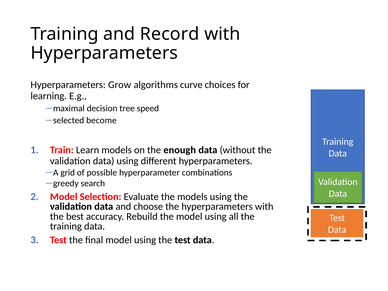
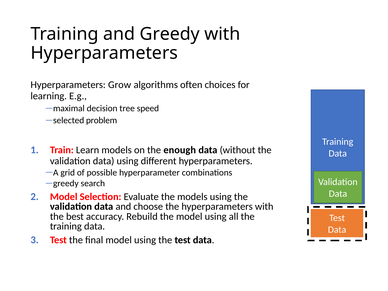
Record: Record -> Greedy (170, 34)
curve: curve -> often (191, 85)
become: become -> problem (102, 120)
